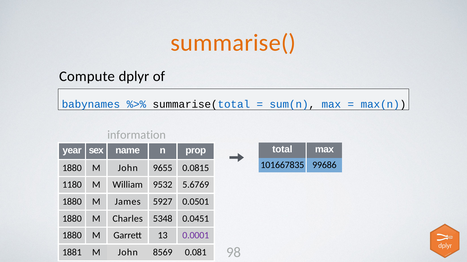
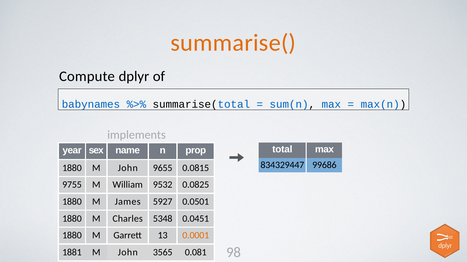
information: information -> implements (137, 135)
101667835: 101667835 -> 834329447 (282, 165)
1180: 1180 -> 9755 (72, 185)
5.6769: 5.6769 -> 0.0825 (196, 185)
0.0001 colour: purple -> orange (196, 236)
8569: 8569 -> 3565 (163, 253)
